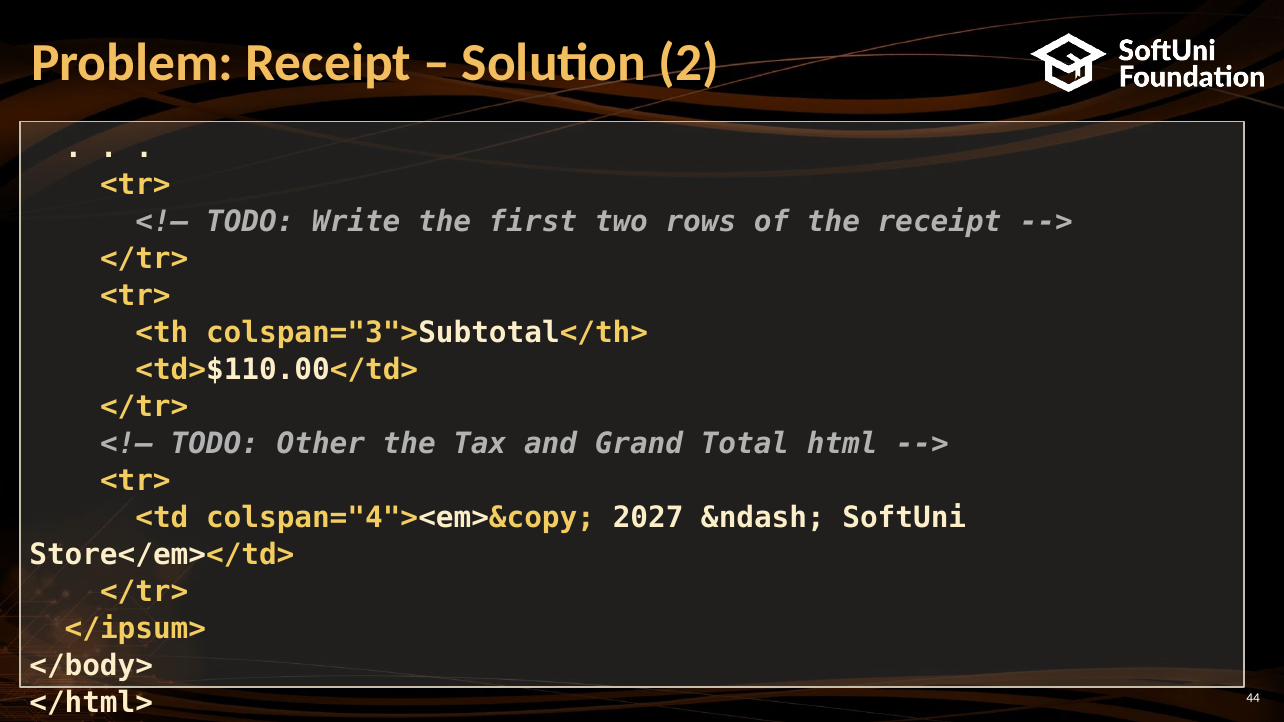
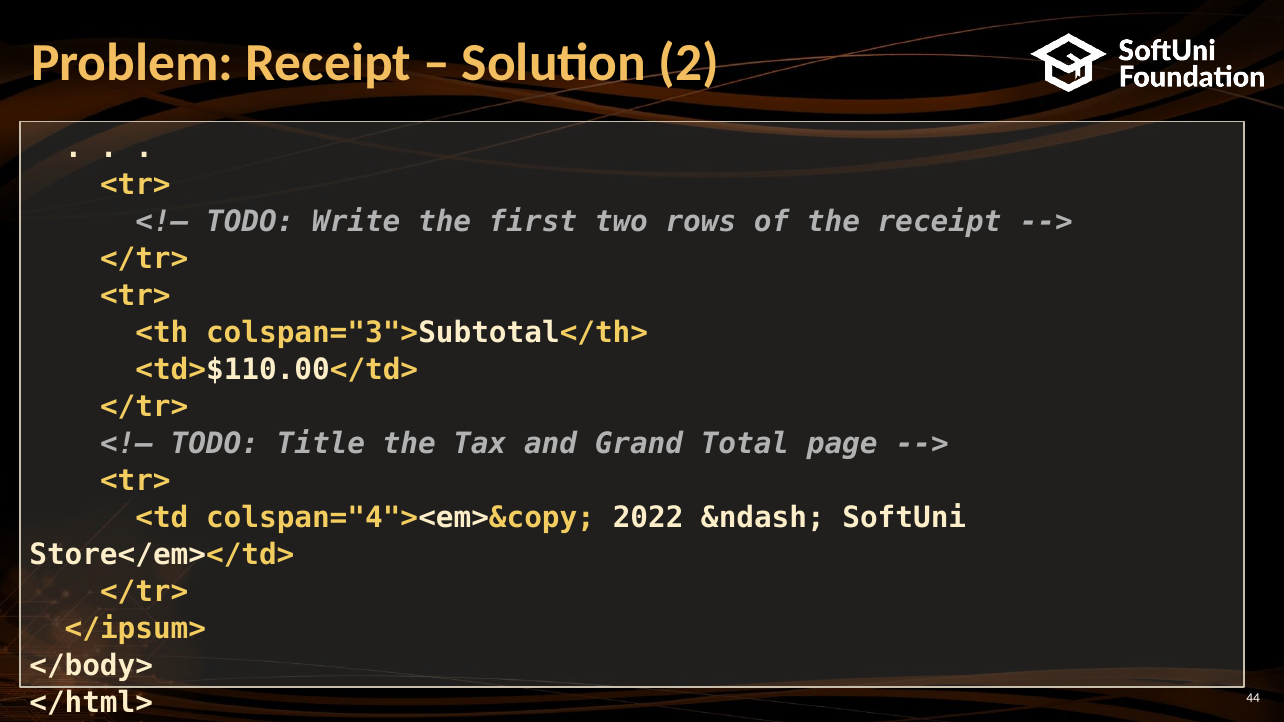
Other: Other -> Title (321, 444)
html: html -> page (842, 444)
2027: 2027 -> 2022 (648, 518)
